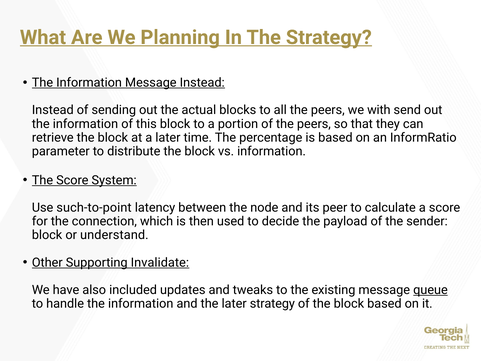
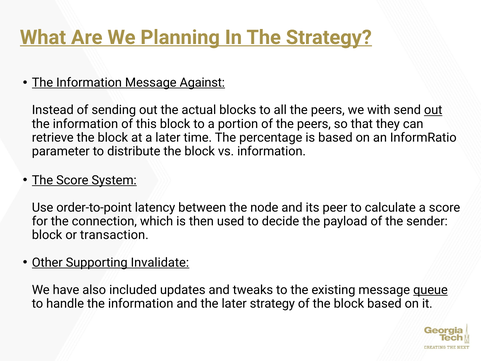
Message Instead: Instead -> Against (202, 83)
out underline: none -> present (433, 110)
such-to-point: such-to-point -> order-to-point (94, 208)
understand: understand -> transaction (114, 235)
